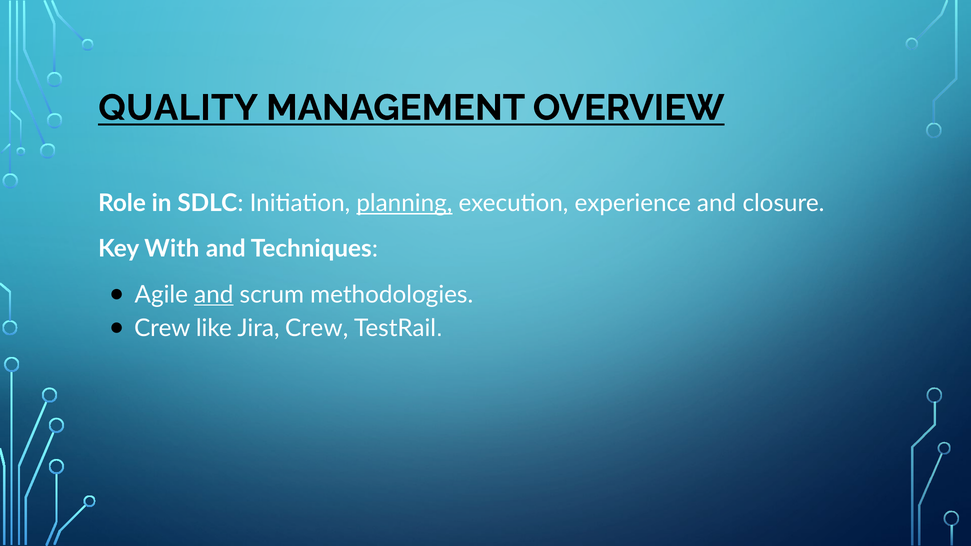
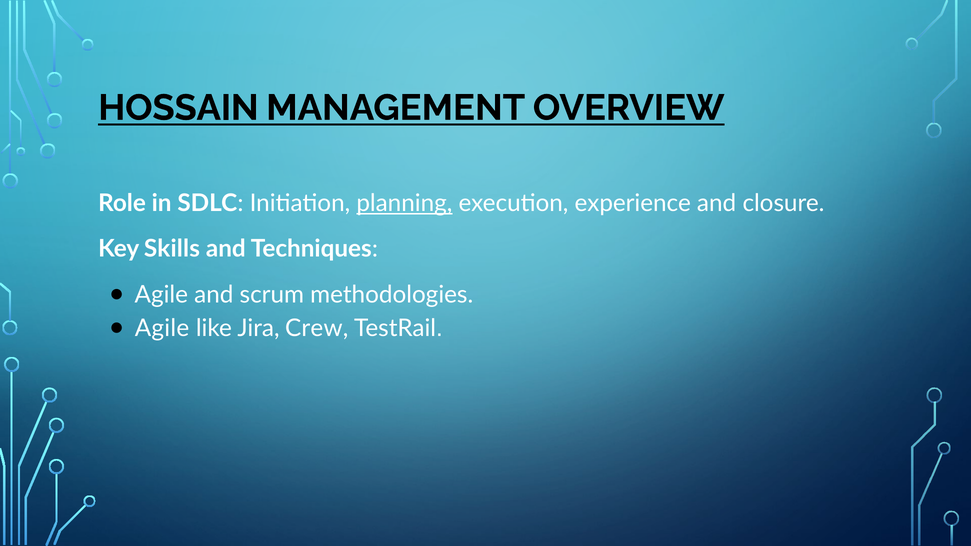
QUALITY: QUALITY -> HOSSAIN (178, 108)
With: With -> Skills (172, 249)
and underline: present -> none (214, 295)
Crew: Crew -> Agile (162, 328)
